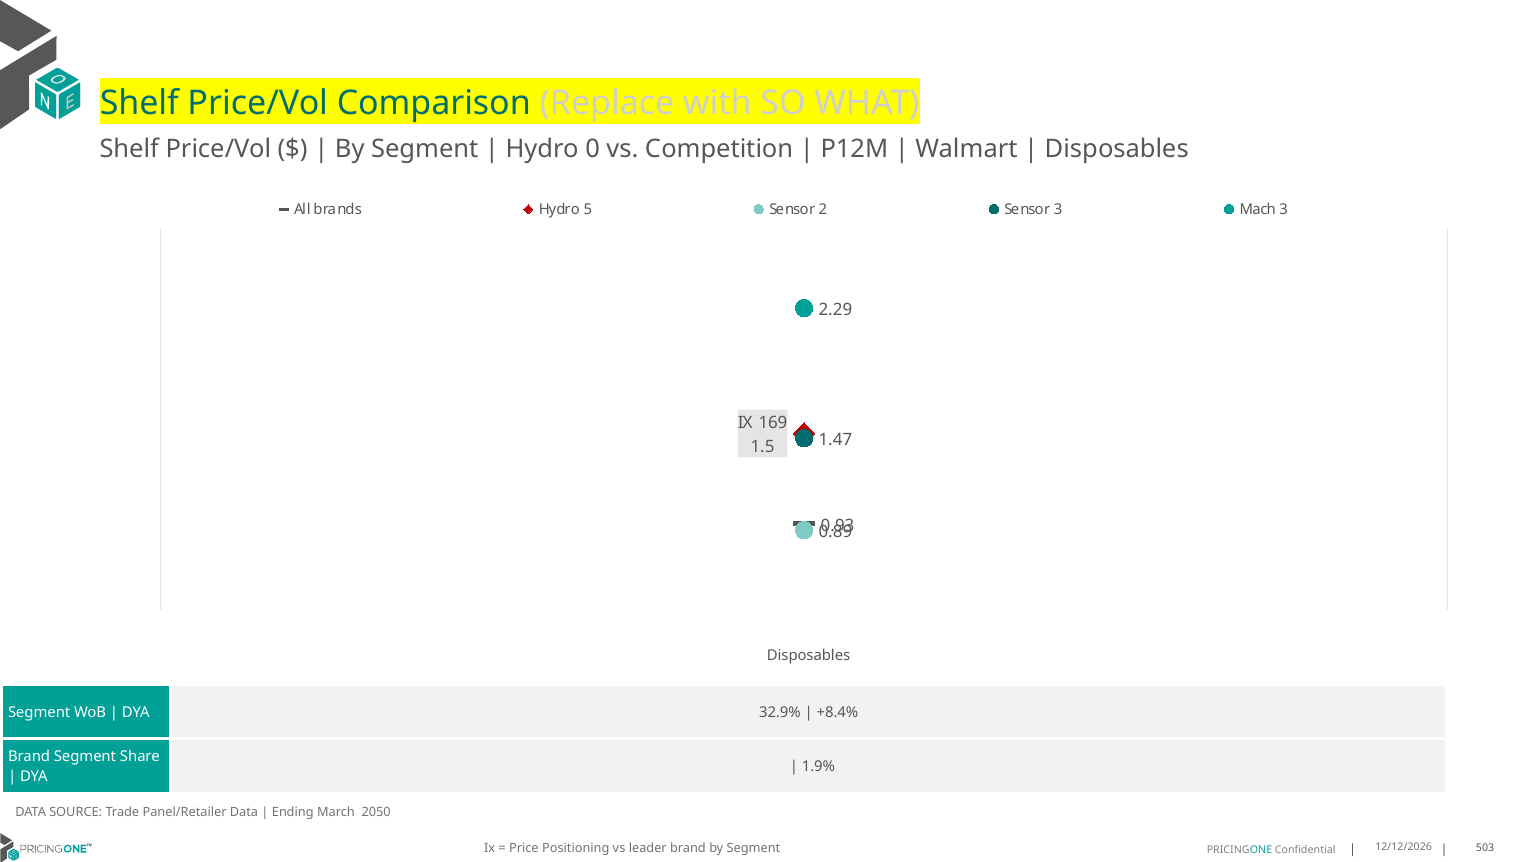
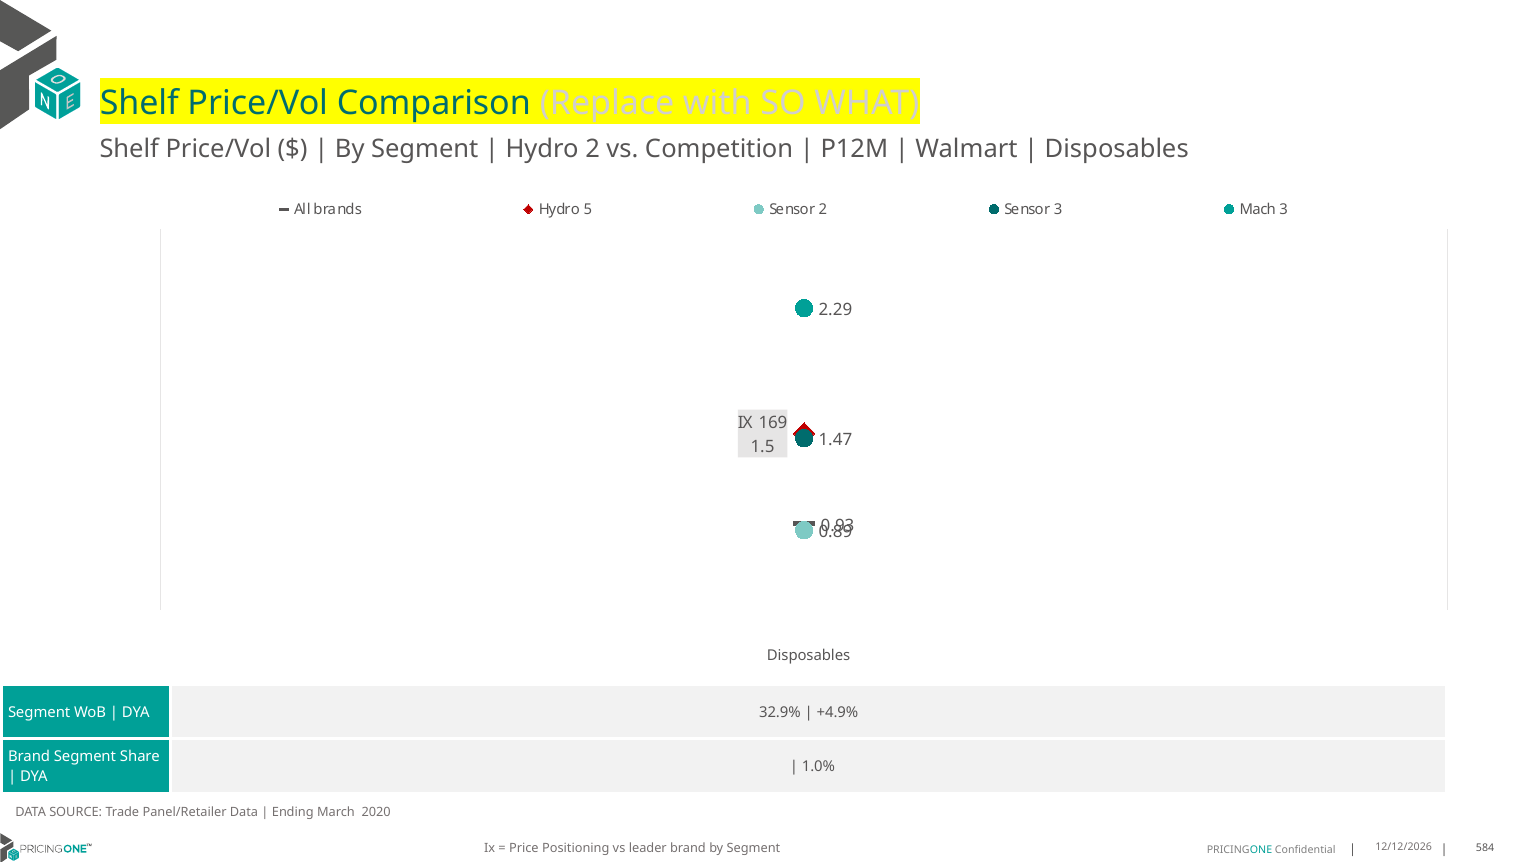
Hydro 0: 0 -> 2 (593, 149)
+8.4%: +8.4% -> +4.9% (837, 712)
1.9%: 1.9% -> 1.0% (818, 767)
2050: 2050 -> 2020 (376, 812)
503: 503 -> 584 (1485, 847)
